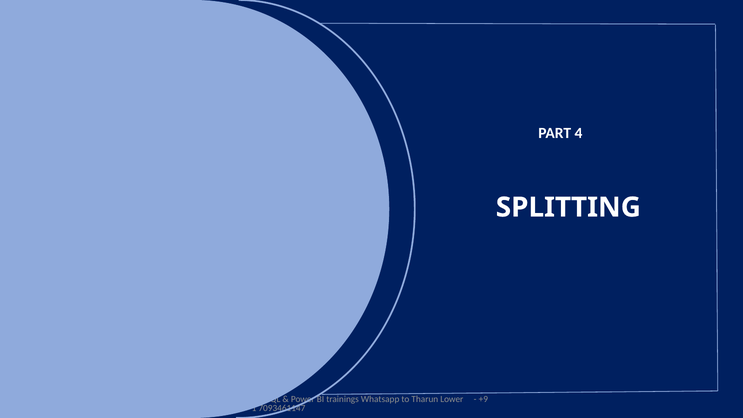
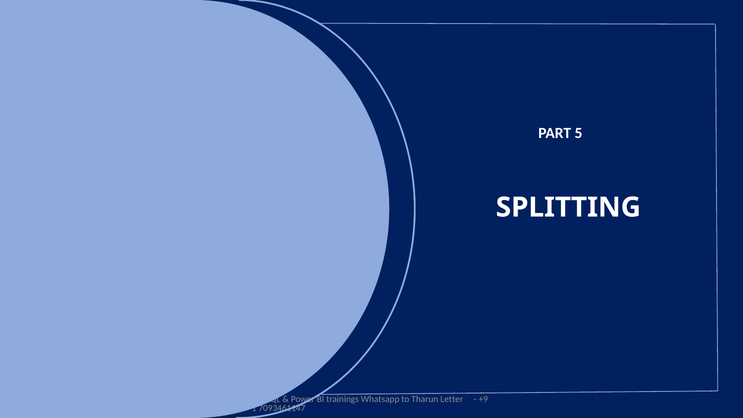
4: 4 -> 5 (579, 133)
Lower: Lower -> Letter (452, 399)
